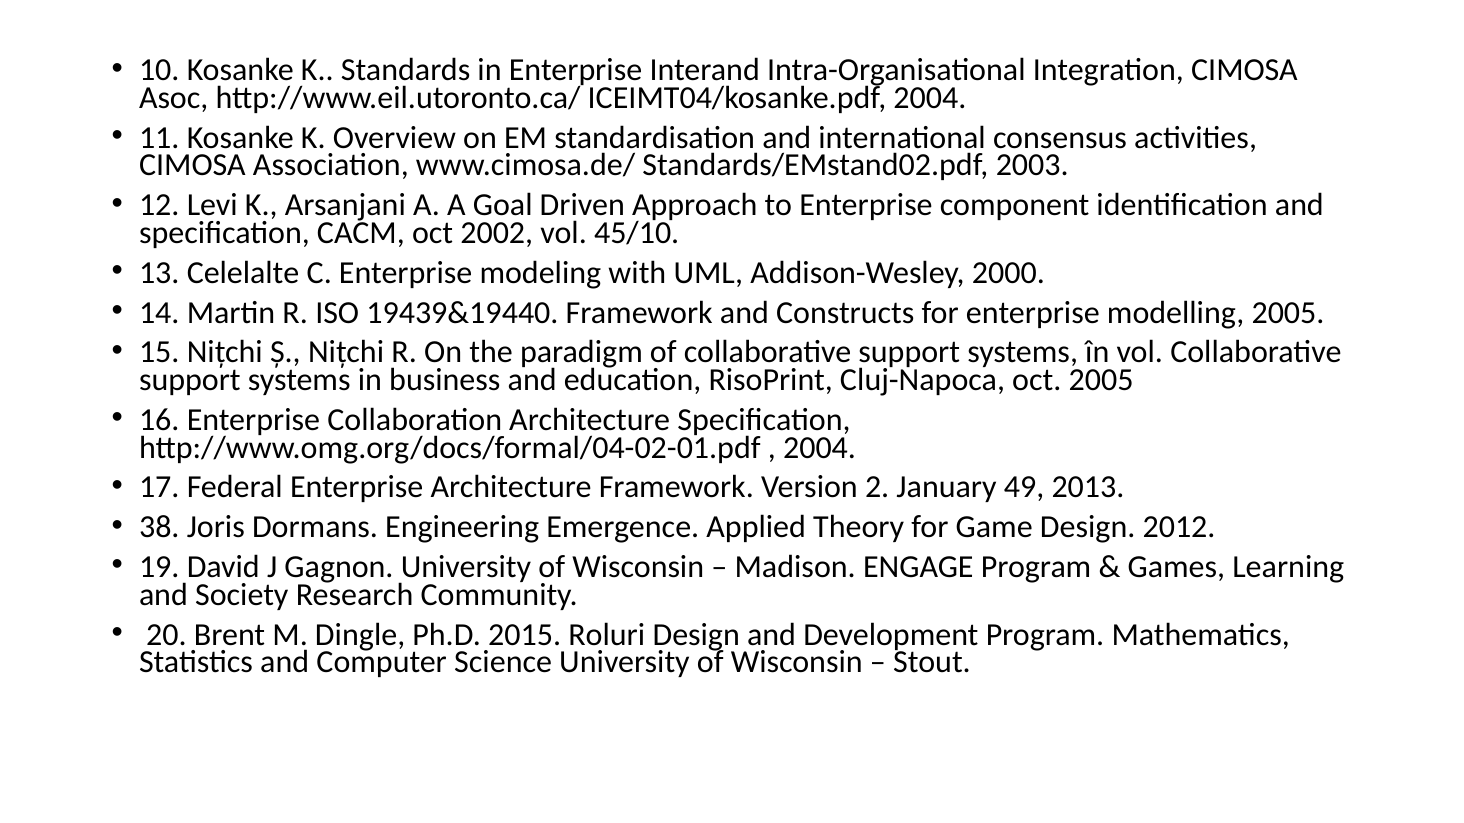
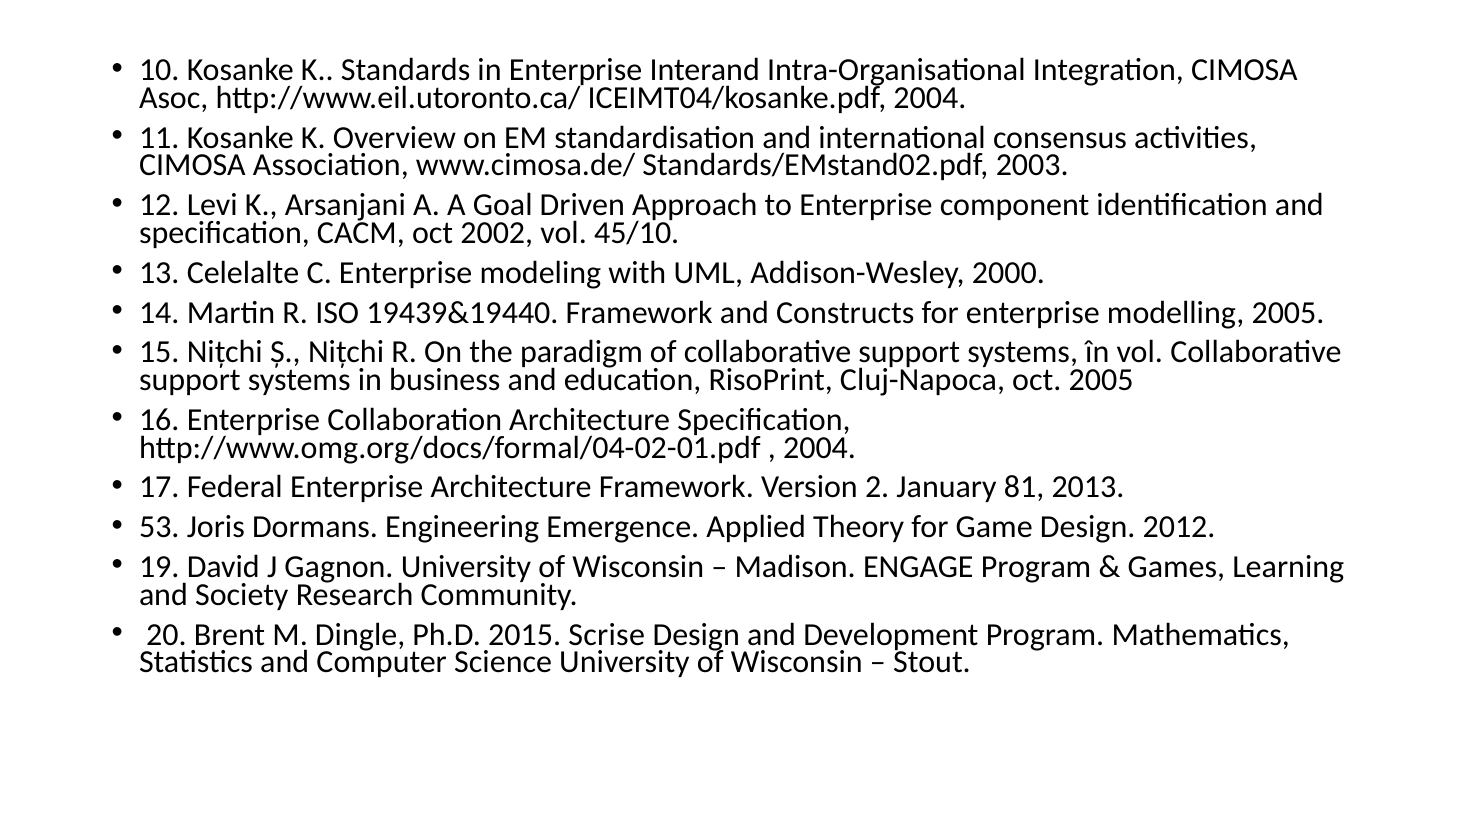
49: 49 -> 81 (1024, 488)
38: 38 -> 53 (159, 527)
Roluri: Roluri -> Scrise (607, 635)
